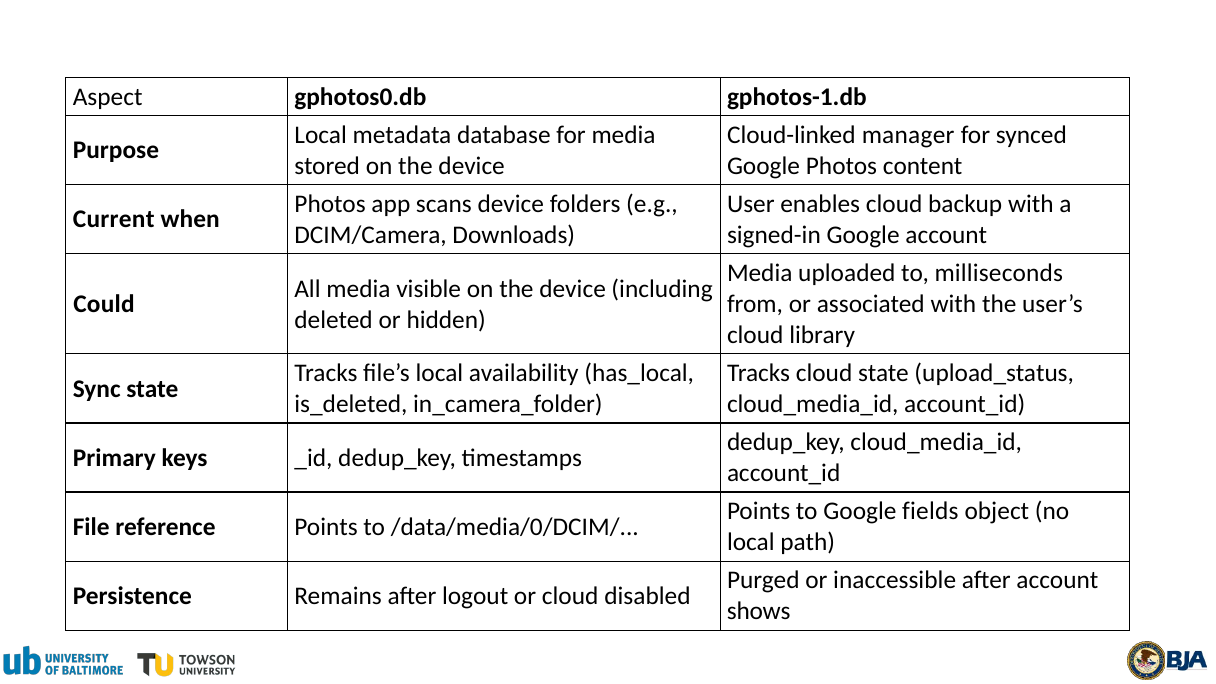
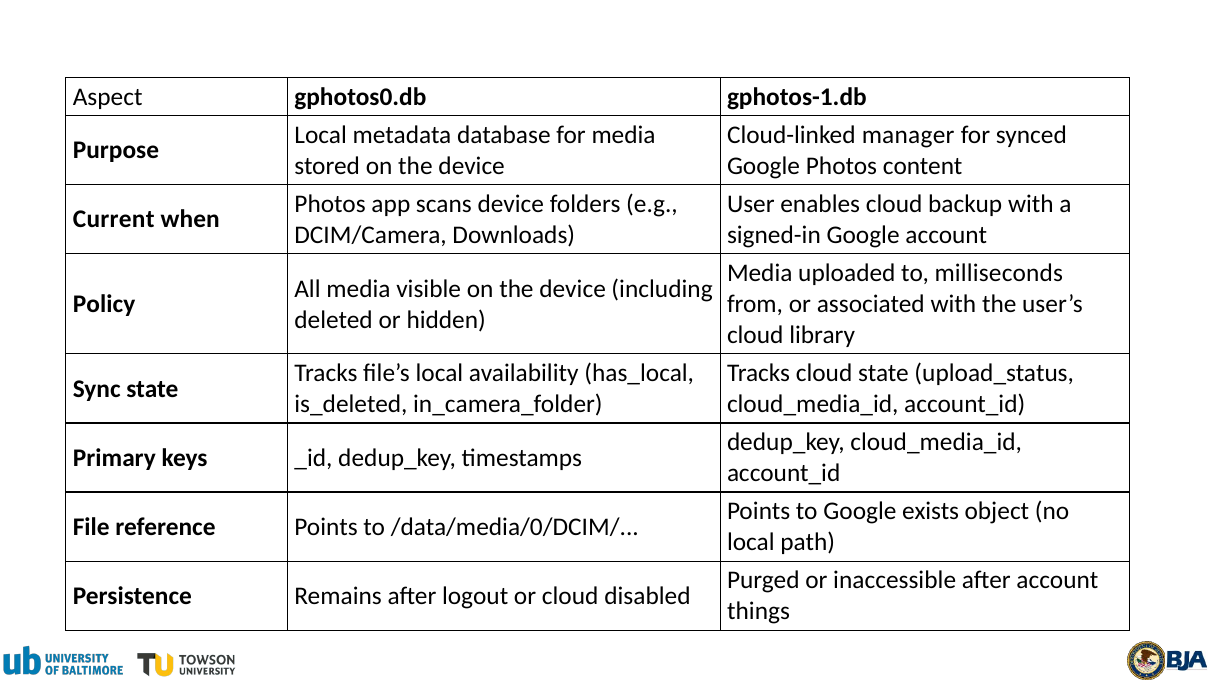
Could: Could -> Policy (104, 304)
fields: fields -> exists (931, 511)
shows: shows -> things (759, 611)
